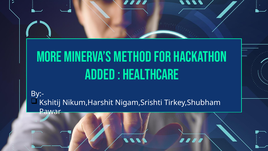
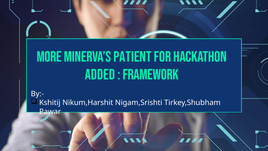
method: method -> patient (132, 57)
healthcare: healthcare -> framework (151, 74)
